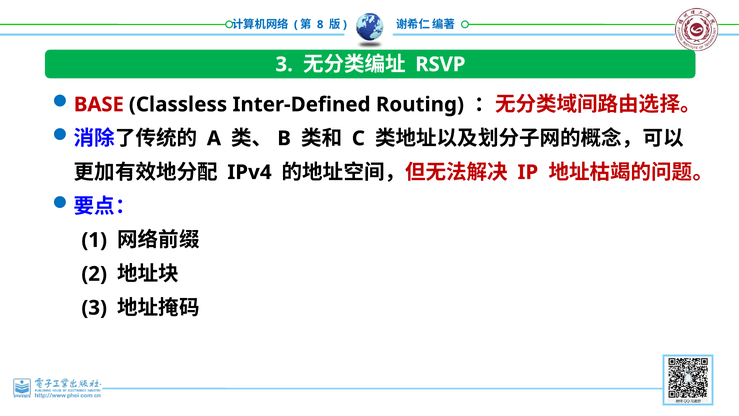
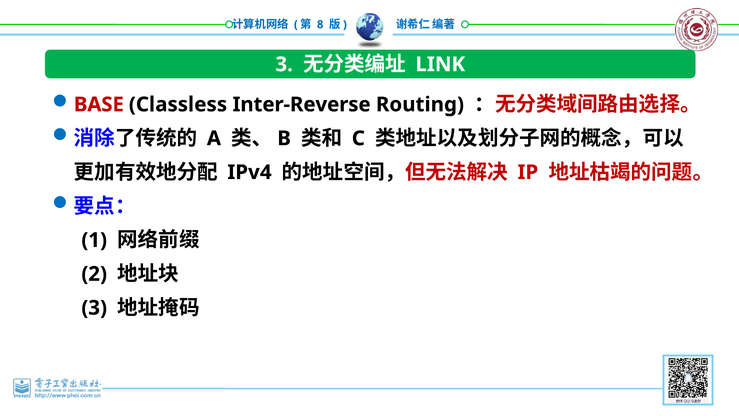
RSVP: RSVP -> LINK (440, 64)
Inter-Defined: Inter-Defined -> Inter-Reverse (302, 104)
